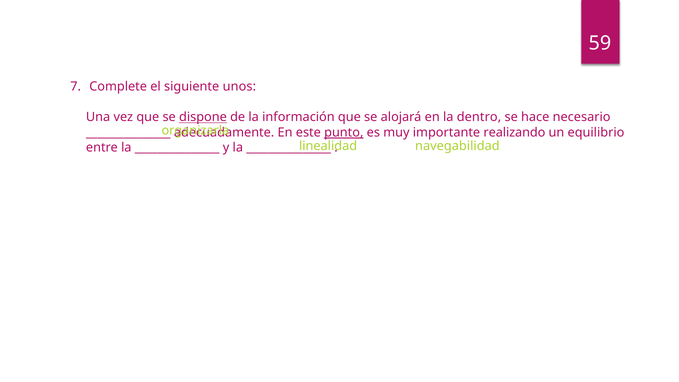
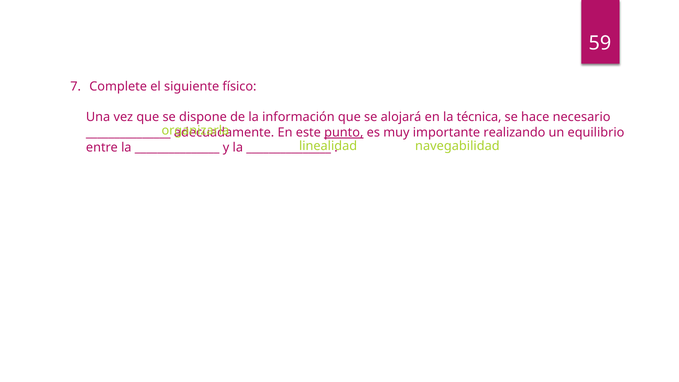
unos: unos -> físico (239, 87)
dispone underline: present -> none (203, 117)
dentro: dentro -> técnica (479, 117)
